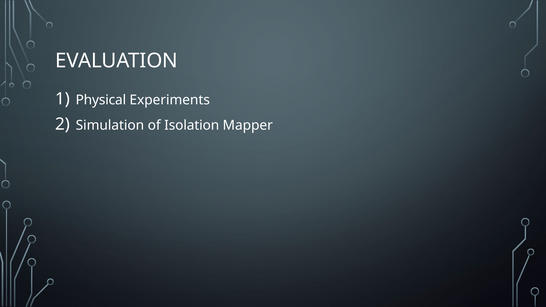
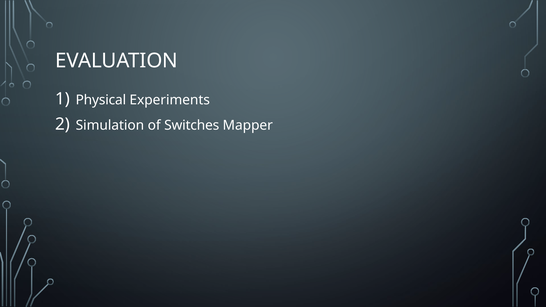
Isolation: Isolation -> Switches (192, 125)
